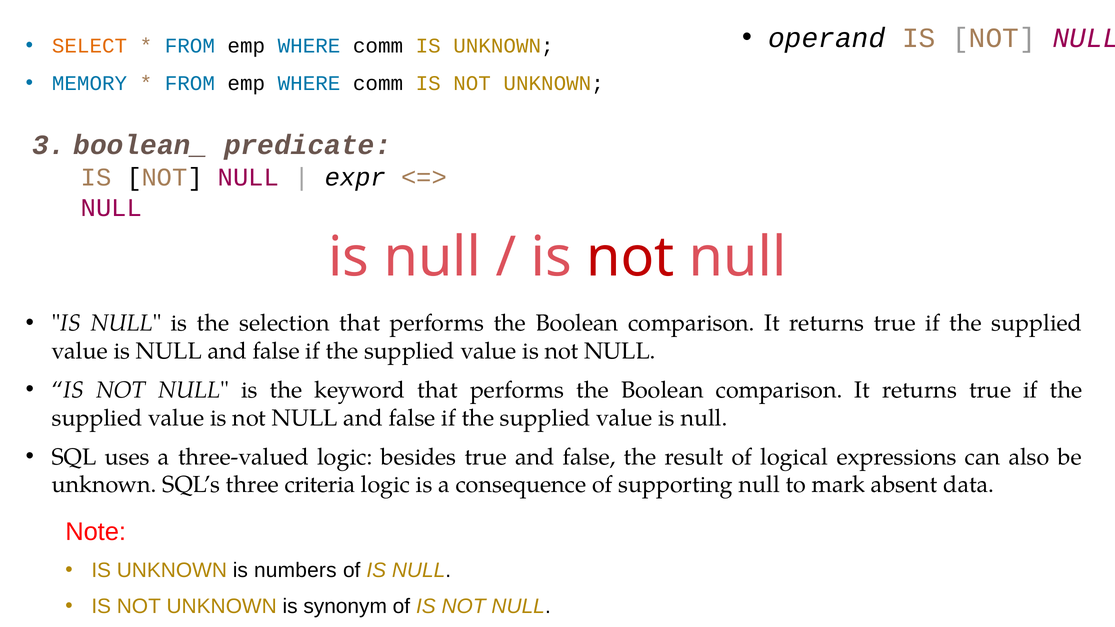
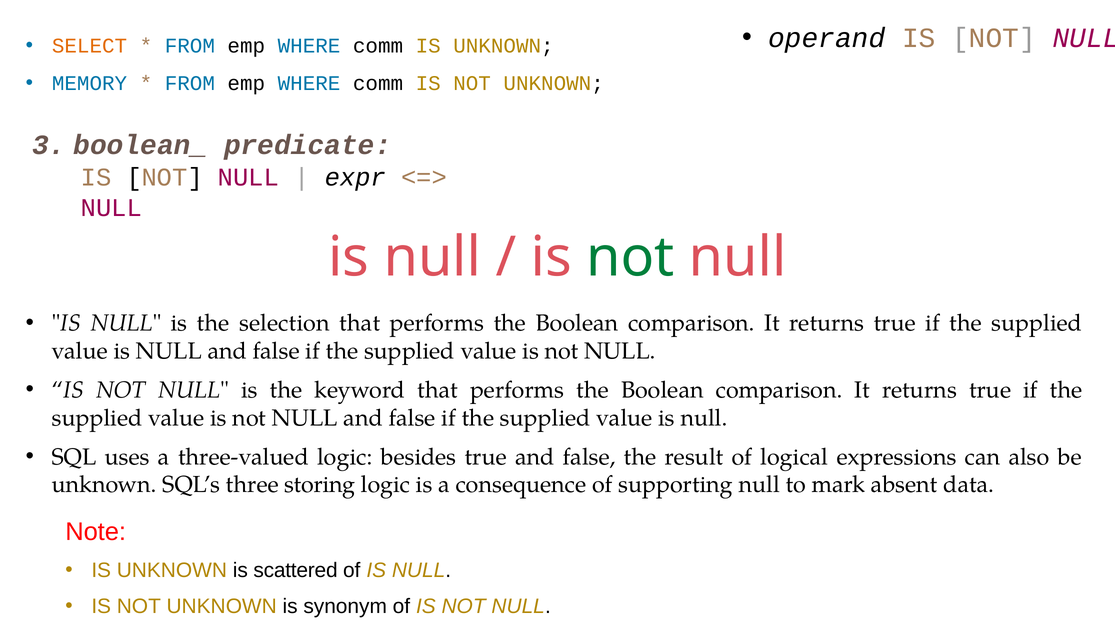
not colour: red -> green (630, 257)
criteria: criteria -> storing (320, 485)
numbers: numbers -> scattered (296, 570)
